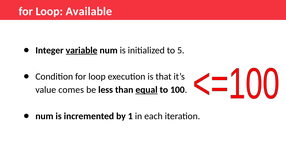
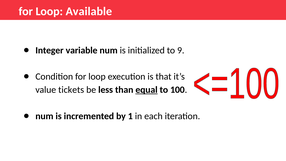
variable underline: present -> none (82, 50)
5: 5 -> 9 (181, 50)
comes: comes -> tickets (71, 90)
